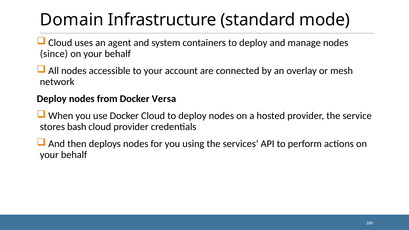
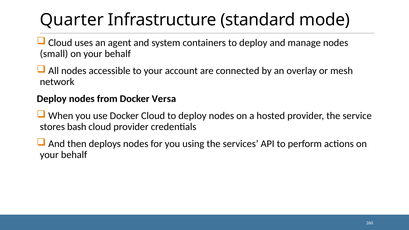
Domain: Domain -> Quarter (72, 20)
since: since -> small (54, 54)
